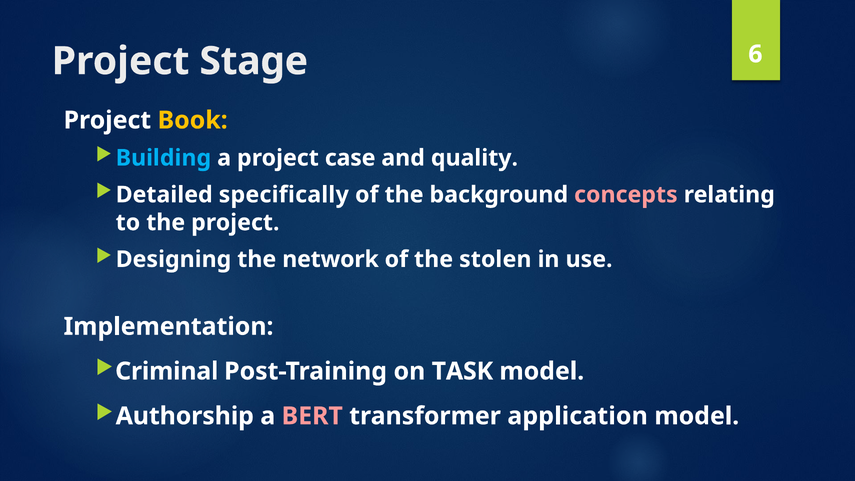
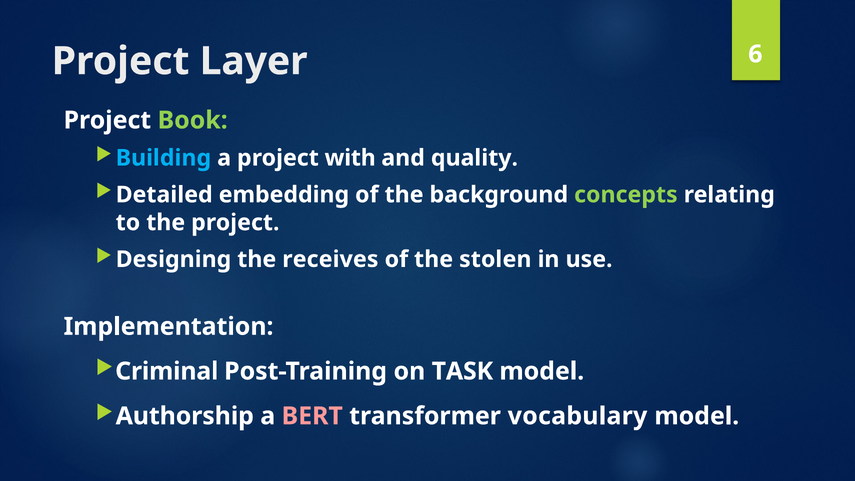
Stage: Stage -> Layer (254, 61)
Book colour: yellow -> light green (193, 120)
case: case -> with (350, 158)
specifically: specifically -> embedding (284, 195)
concepts colour: pink -> light green (626, 195)
network: network -> receives (330, 259)
application: application -> vocabulary (578, 416)
